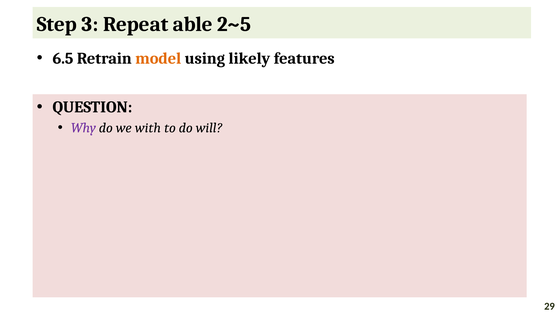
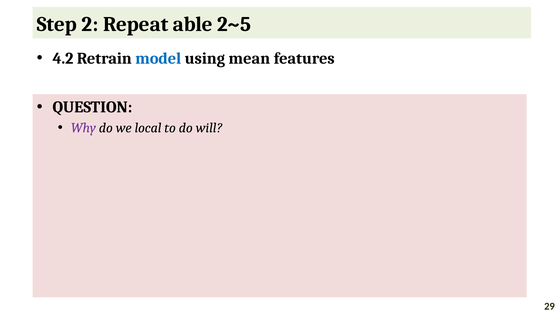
3: 3 -> 2 (90, 24)
6.5: 6.5 -> 4.2 (63, 58)
model colour: orange -> blue (158, 58)
likely: likely -> mean (249, 58)
with: with -> local (148, 128)
